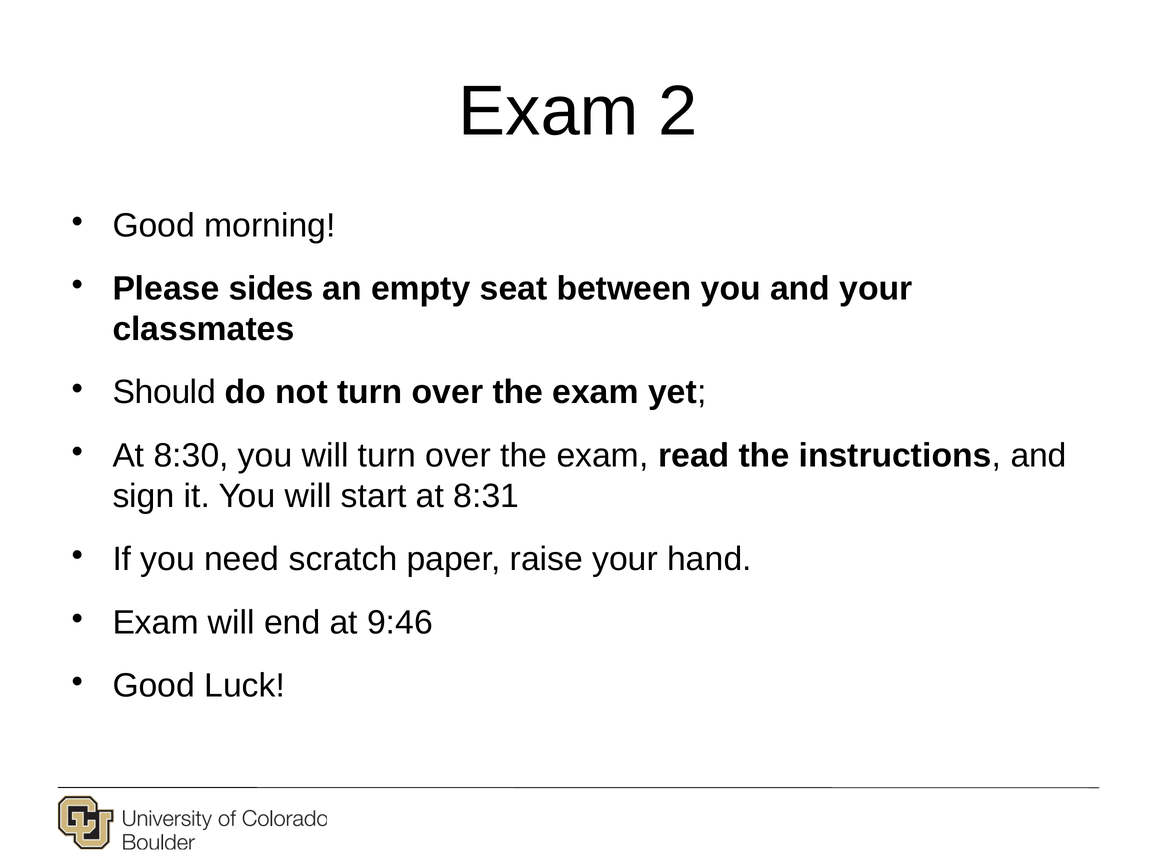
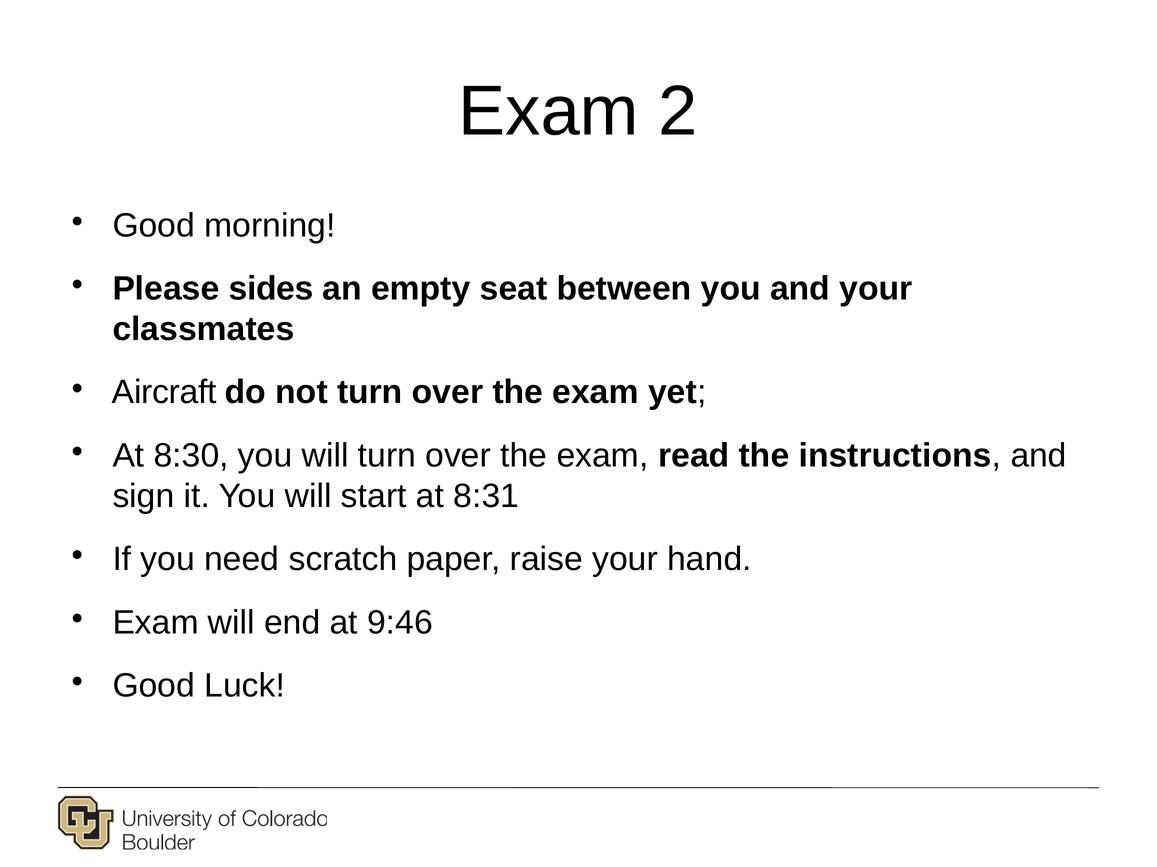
Should: Should -> Aircraft (164, 393)
